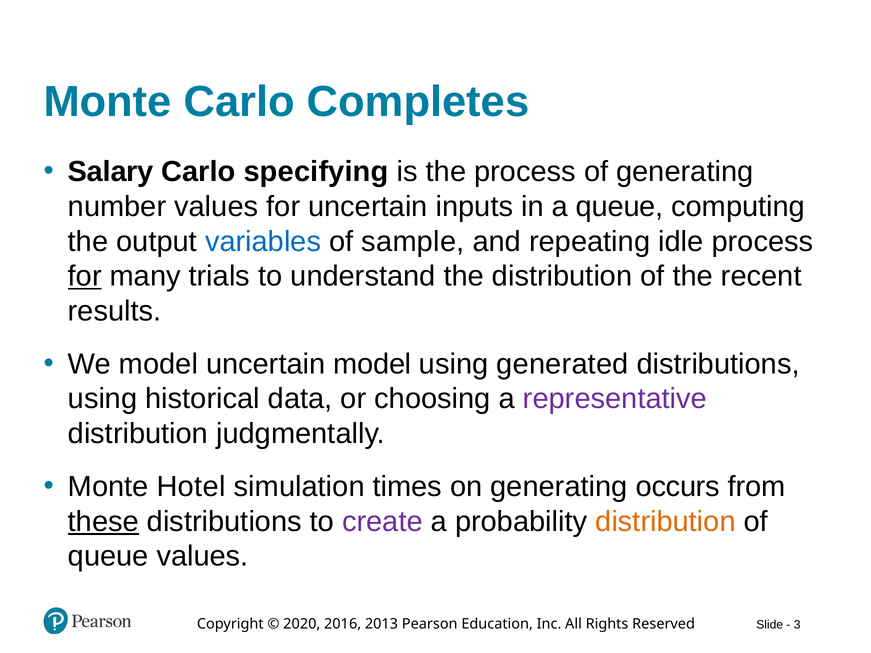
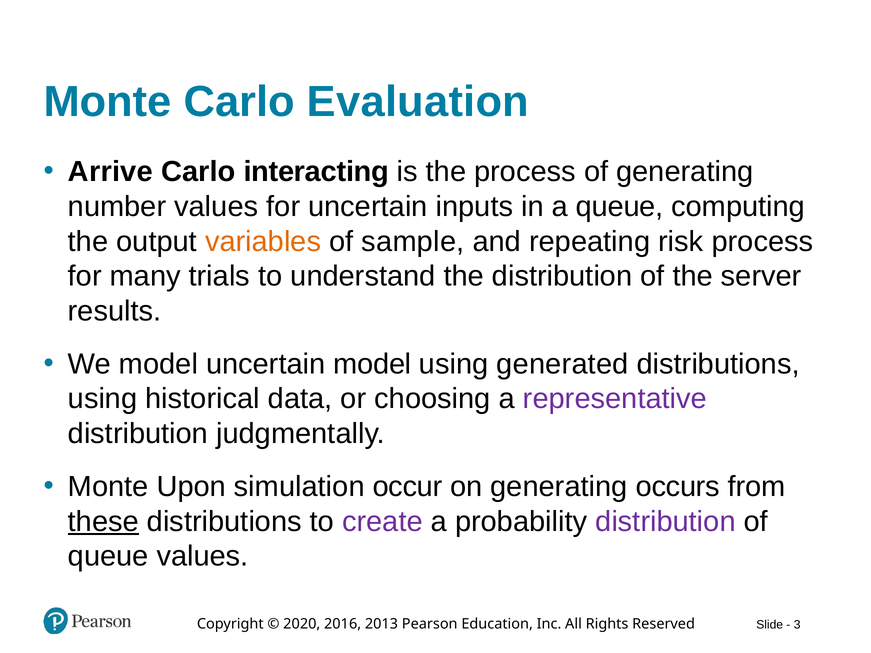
Completes: Completes -> Evaluation (418, 102)
Salary: Salary -> Arrive (110, 172)
specifying: specifying -> interacting (316, 172)
variables colour: blue -> orange (263, 242)
idle: idle -> risk (681, 242)
for underline: present -> none (85, 276)
recent: recent -> server (761, 276)
Hotel: Hotel -> Upon (191, 487)
times: times -> occur (407, 487)
distribution colour: orange -> purple (666, 522)
